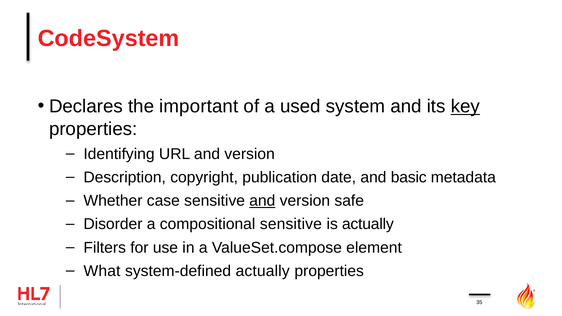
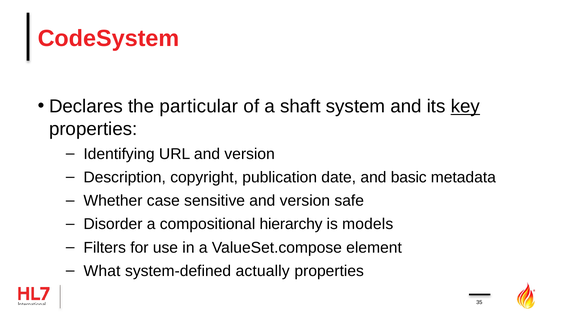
important: important -> particular (199, 106)
used: used -> shaft (300, 106)
and underline: present -> none (262, 201)
compositional sensitive: sensitive -> hierarchy (291, 224)
is actually: actually -> models (368, 224)
